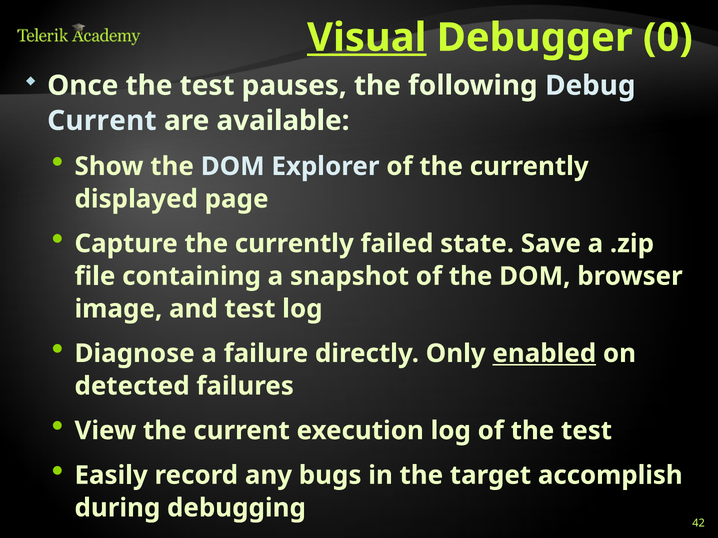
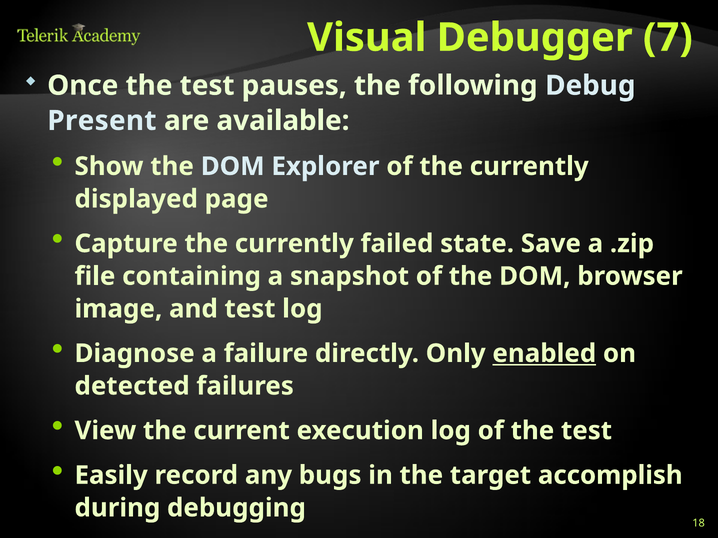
Visual underline: present -> none (367, 38)
0: 0 -> 7 (668, 38)
Current: Current -> Present (102, 121)
42: 42 -> 18 (699, 523)
